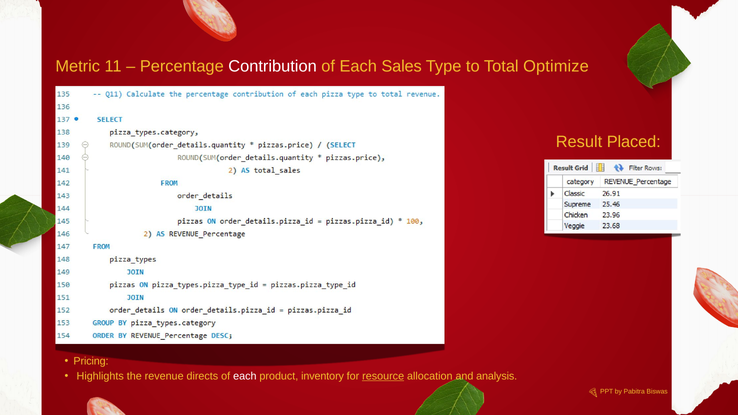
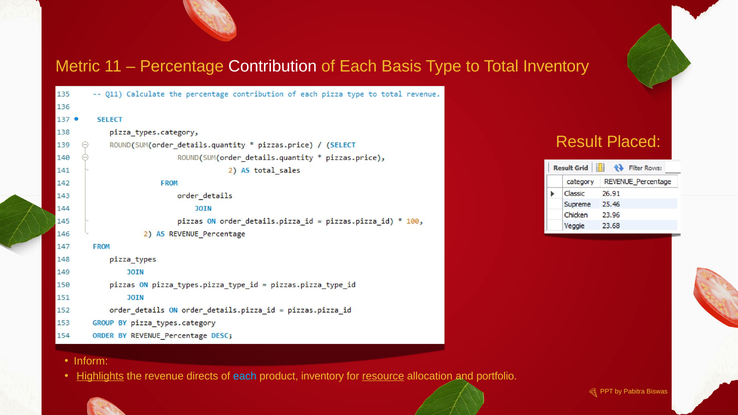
Sales: Sales -> Basis (402, 66)
Total Optimize: Optimize -> Inventory (556, 66)
Pricing: Pricing -> Inform (91, 361)
Highlights underline: none -> present (100, 376)
each colour: white -> light blue (245, 376)
analysis: analysis -> portfolio (497, 376)
